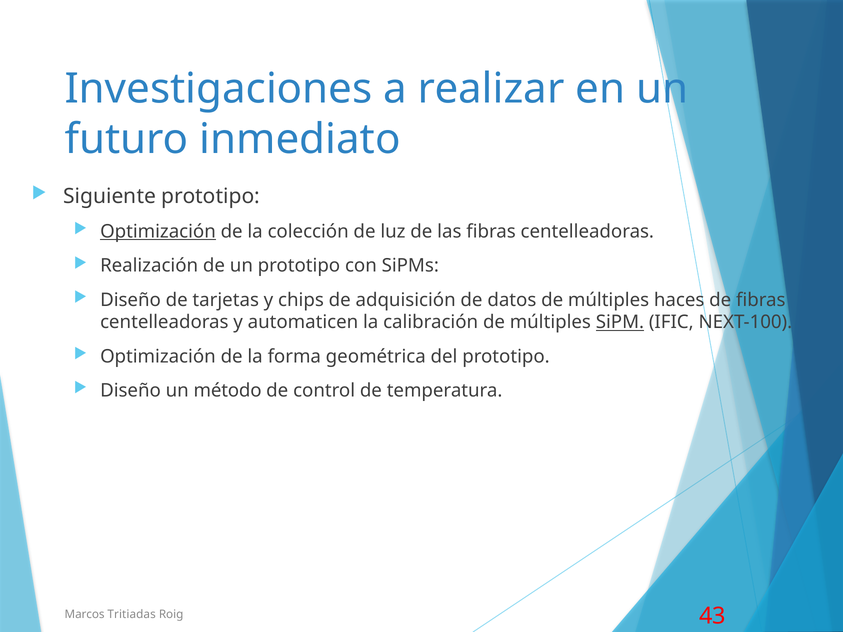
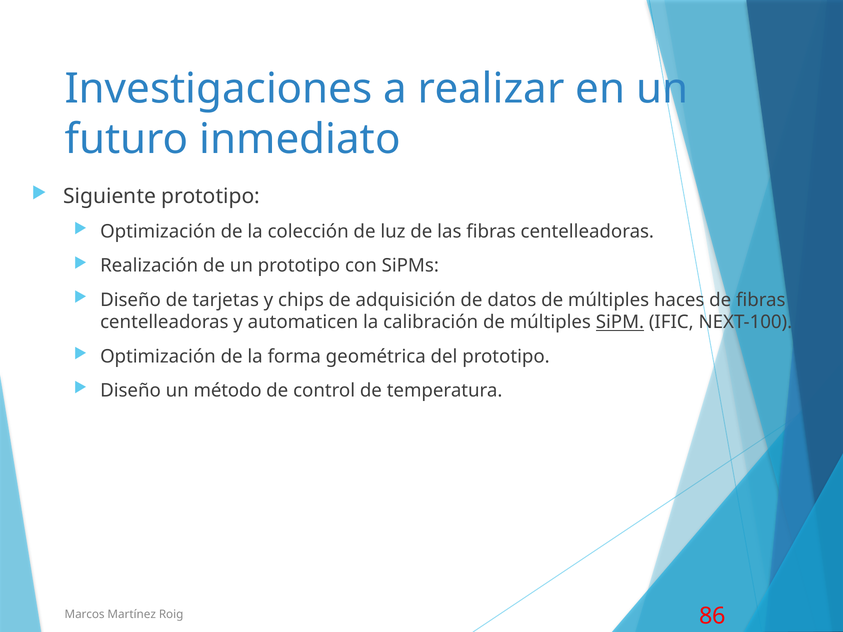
Optimización underline: present -> none (158, 232)
Tritiadas: Tritiadas -> Martínez (132, 614)
43: 43 -> 86 (712, 616)
